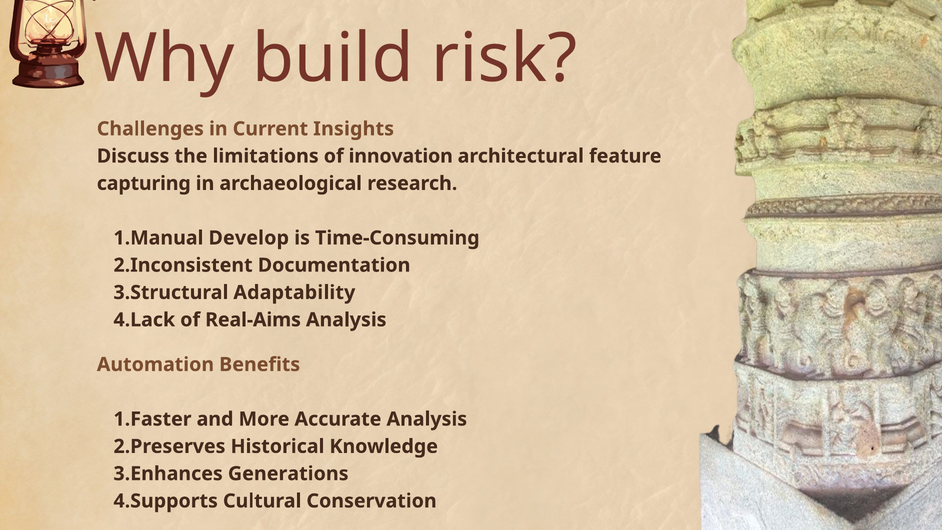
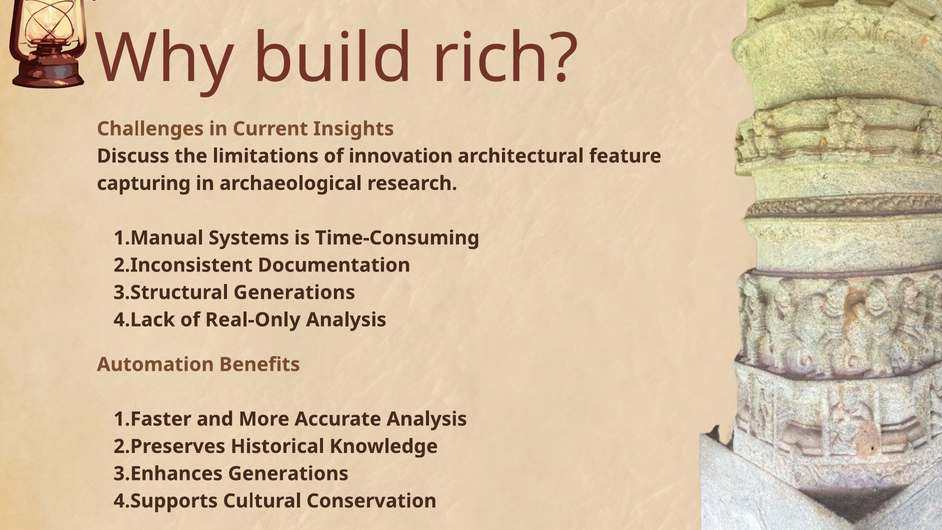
risk: risk -> rich (505, 59)
Develop: Develop -> Systems (249, 238)
Adaptability: Adaptability -> Generations (294, 292)
Real-Aims: Real-Aims -> Real-Only (253, 320)
